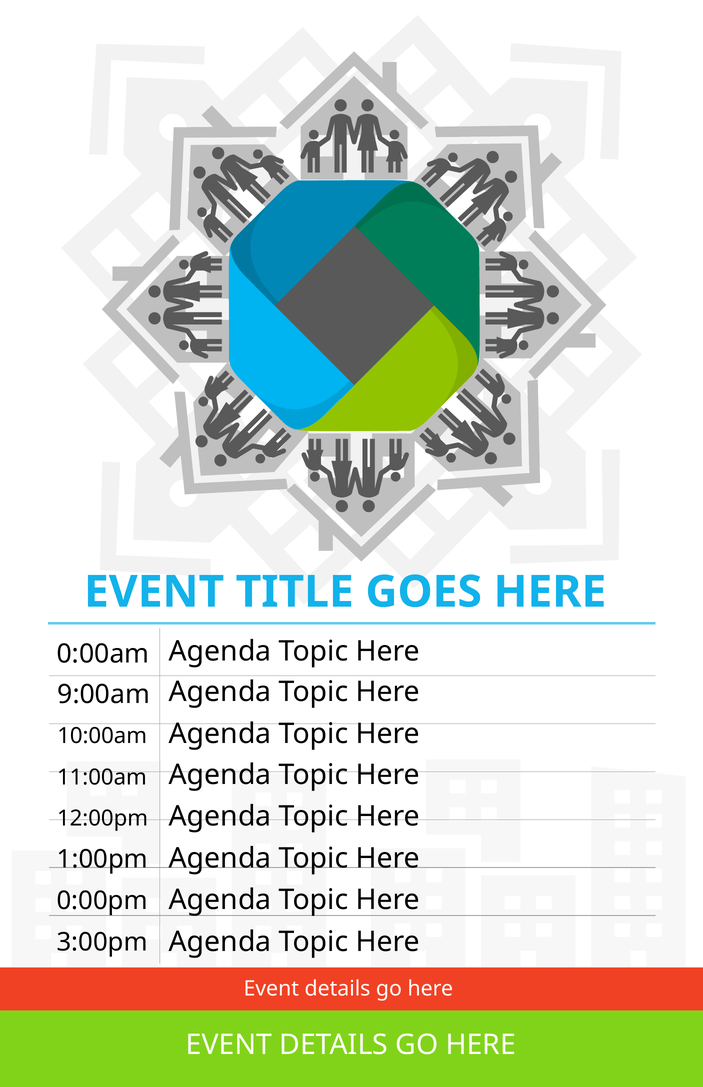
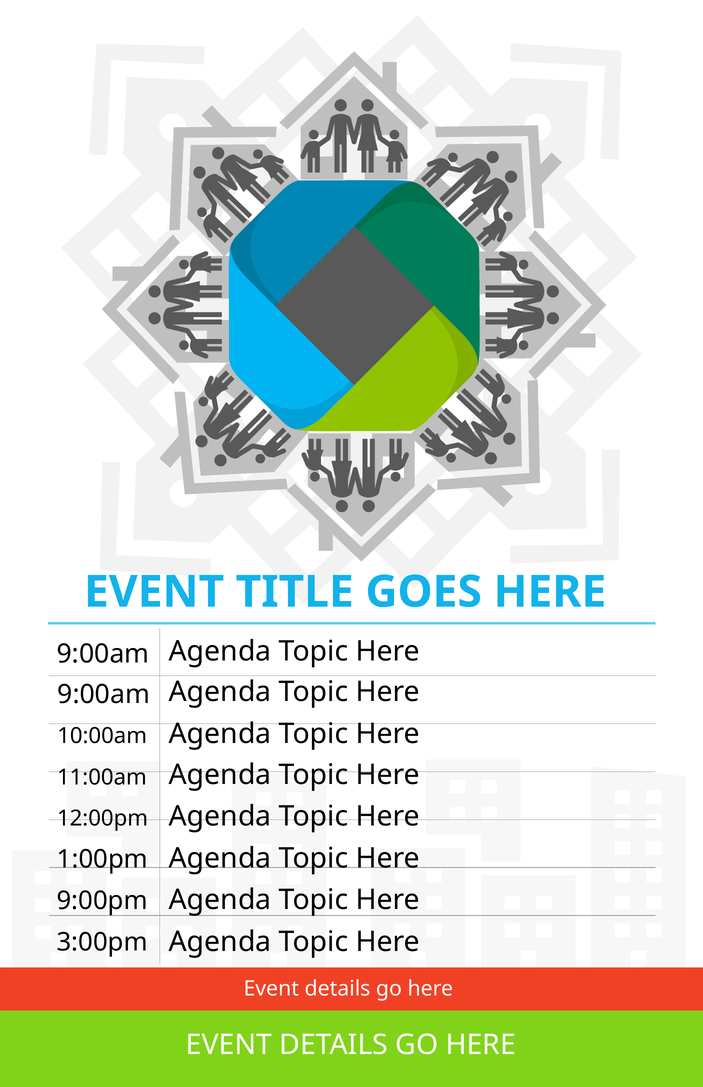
0:00am: 0:00am -> 9:00am (103, 654)
0:00pm: 0:00pm -> 9:00pm (102, 900)
